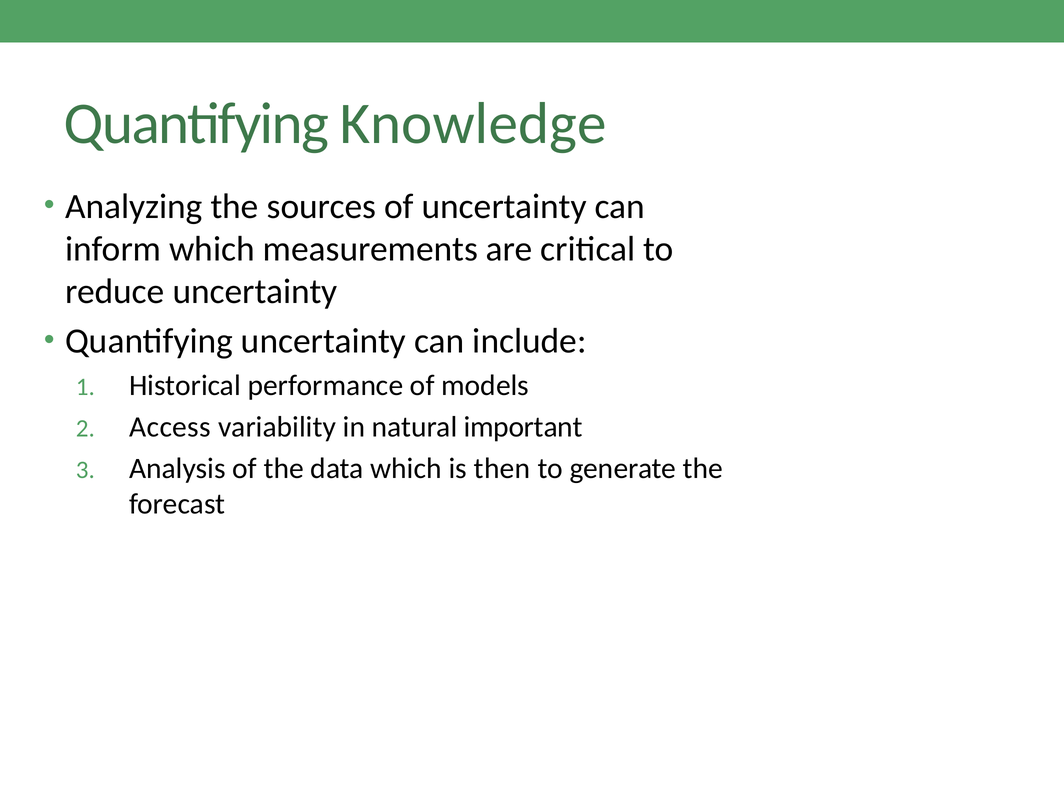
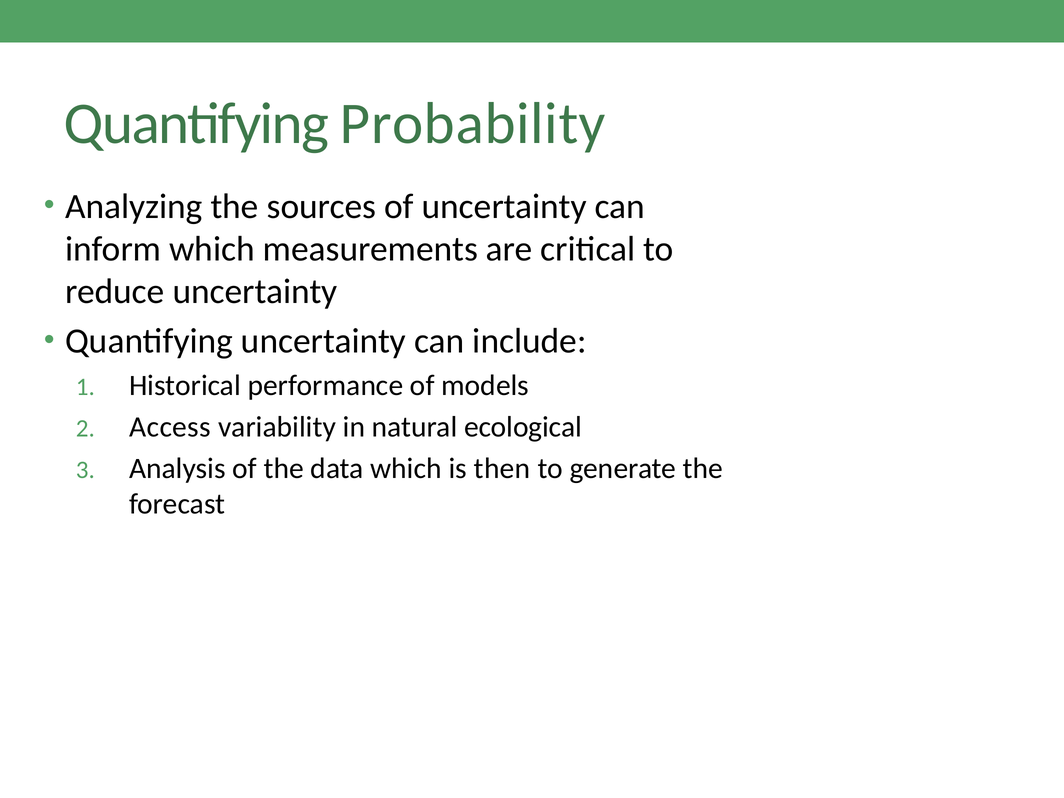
Knowledge: Knowledge -> Probability (473, 124)
important: important -> ecological (523, 427)
